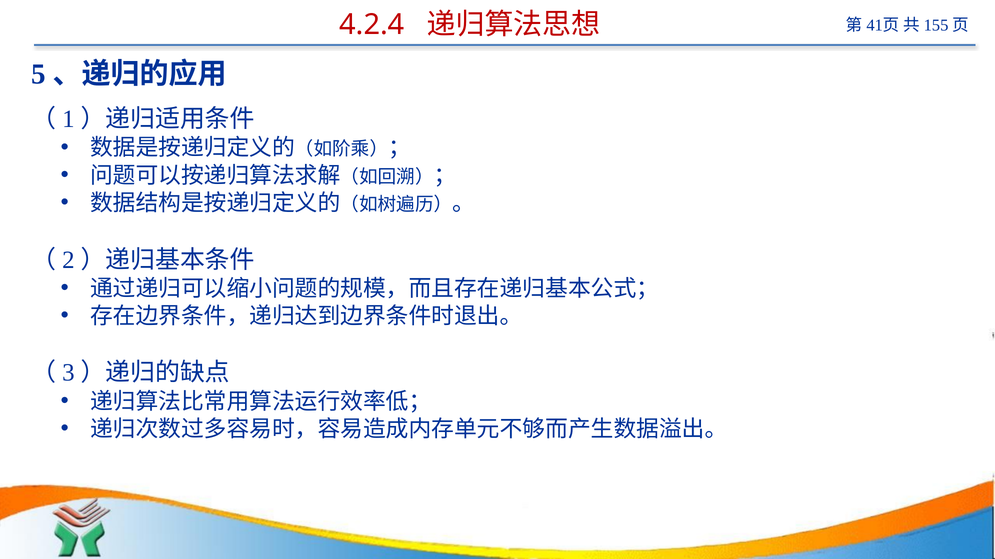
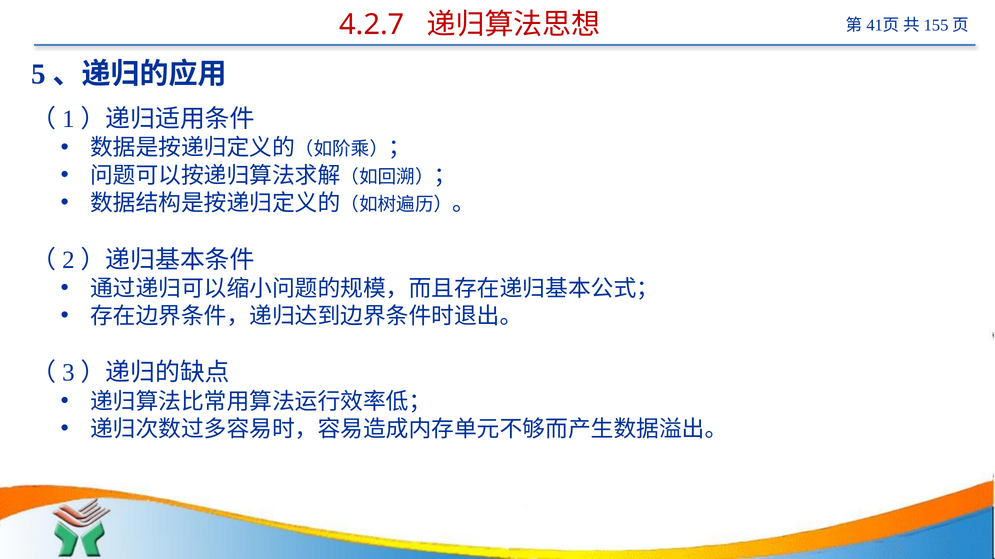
4.2.4: 4.2.4 -> 4.2.7 (372, 25)
